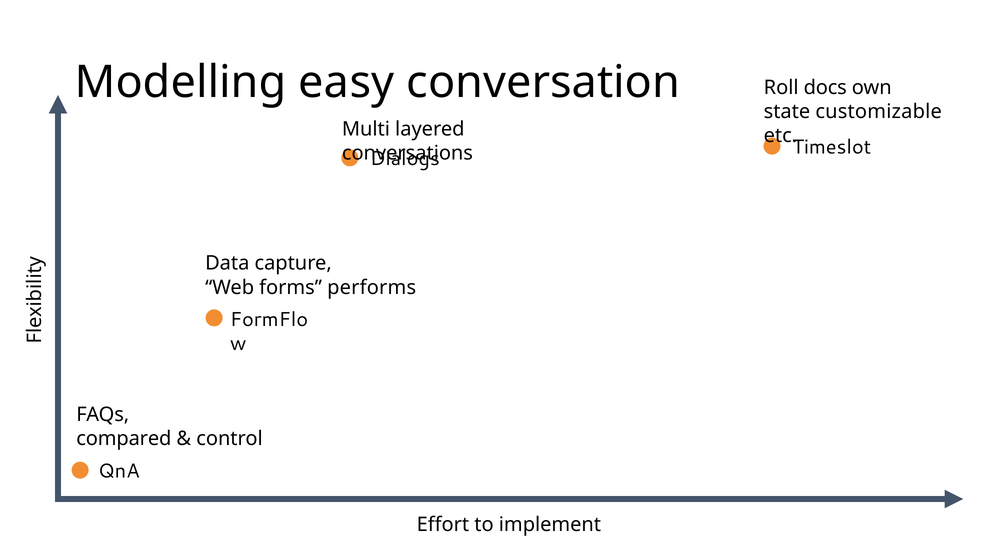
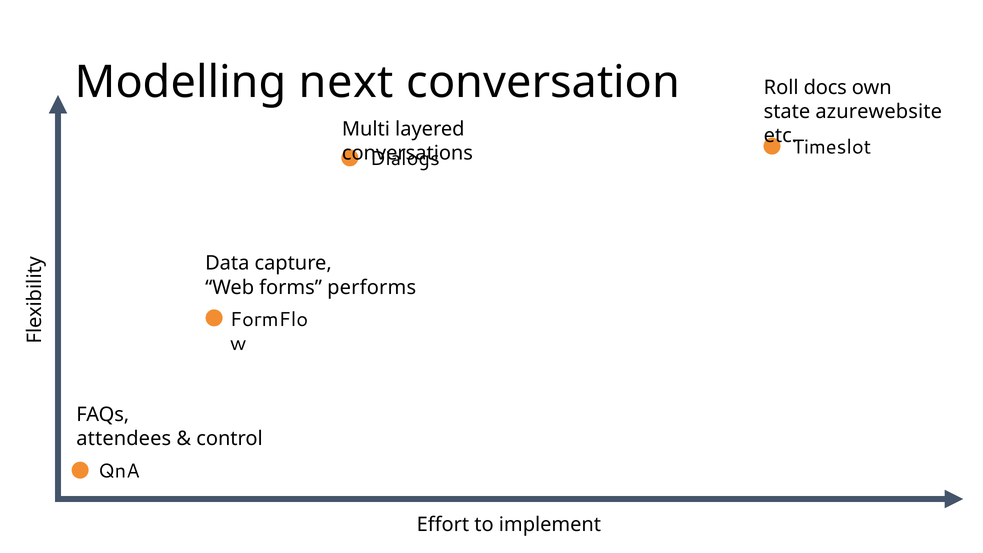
easy: easy -> next (346, 83)
customizable: customizable -> azurewebsite (879, 112)
compared: compared -> attendees (124, 438)
